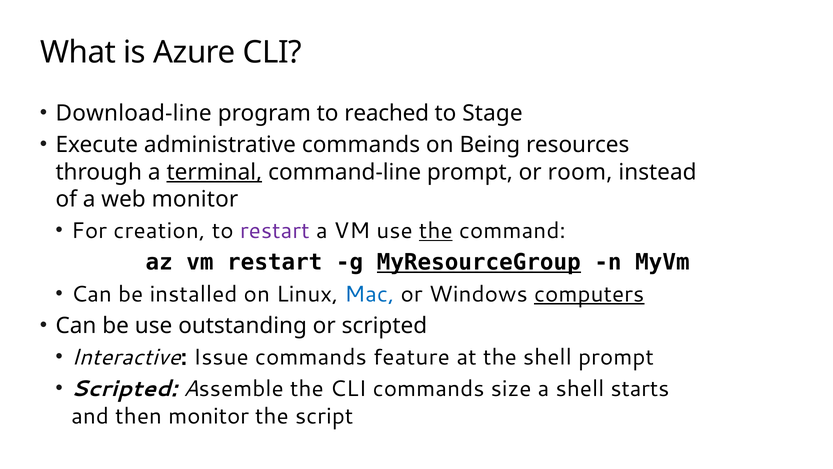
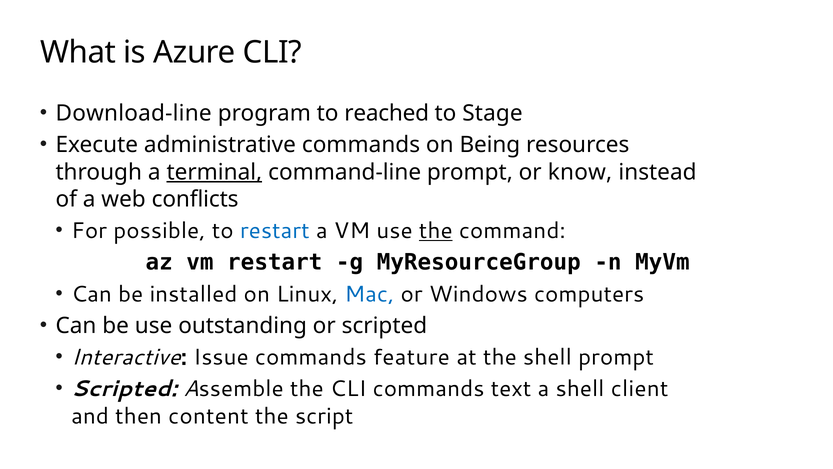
room: room -> know (580, 172)
web monitor: monitor -> conflicts (195, 199)
creation: creation -> possible (159, 231)
restart colour: purple -> blue (275, 231)
MyResourceGroup underline: present -> none (479, 262)
computers underline: present -> none (589, 294)
size: size -> text (511, 389)
starts: starts -> client (640, 389)
then monitor: monitor -> content (208, 416)
